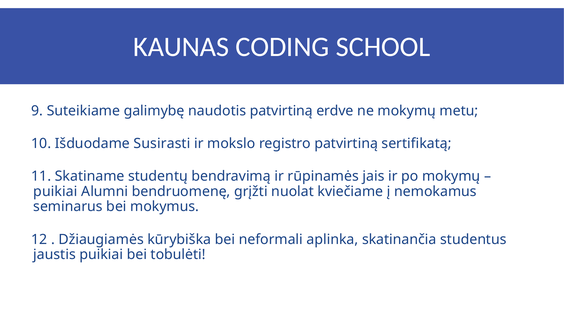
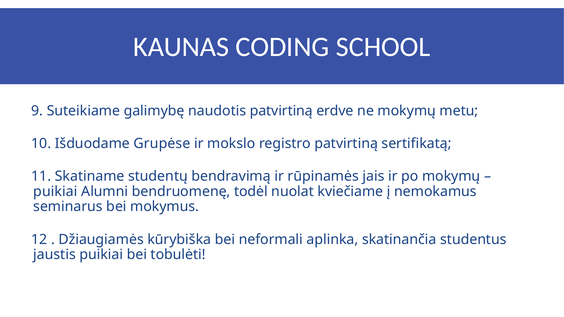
Susirasti: Susirasti -> Grupėse (162, 144)
grįžti: grįžti -> todėl (251, 192)
